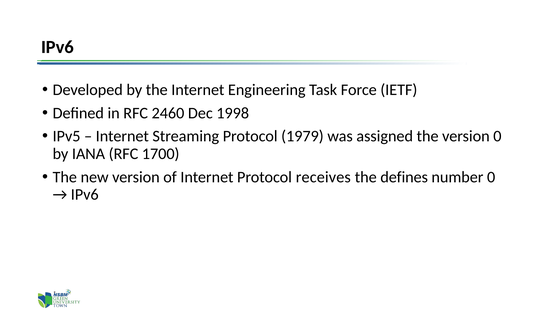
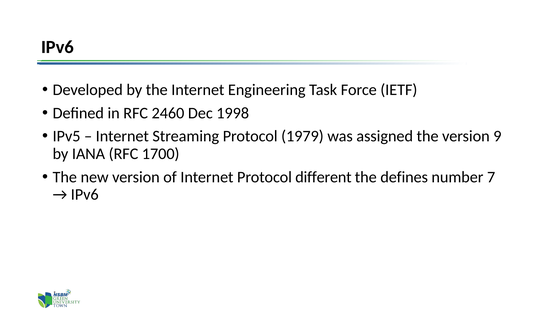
version 0: 0 -> 9 (497, 136)
receives: receives -> different (323, 177)
number 0: 0 -> 7 (491, 177)
